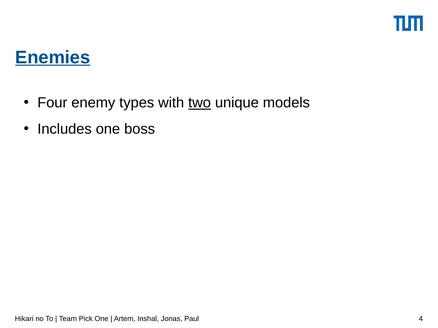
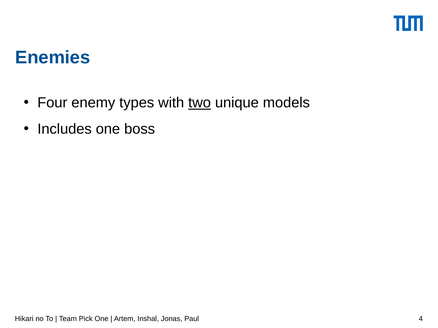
Enemies underline: present -> none (53, 57)
